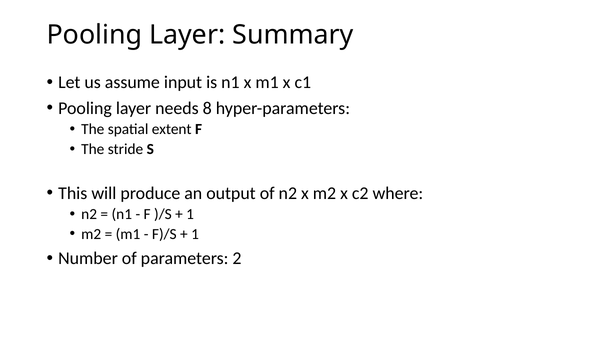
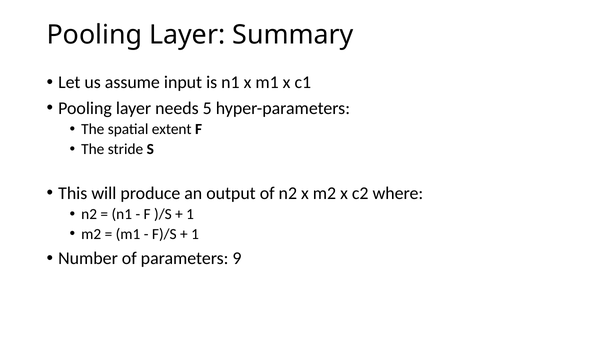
8: 8 -> 5 (207, 108)
2: 2 -> 9 (237, 258)
